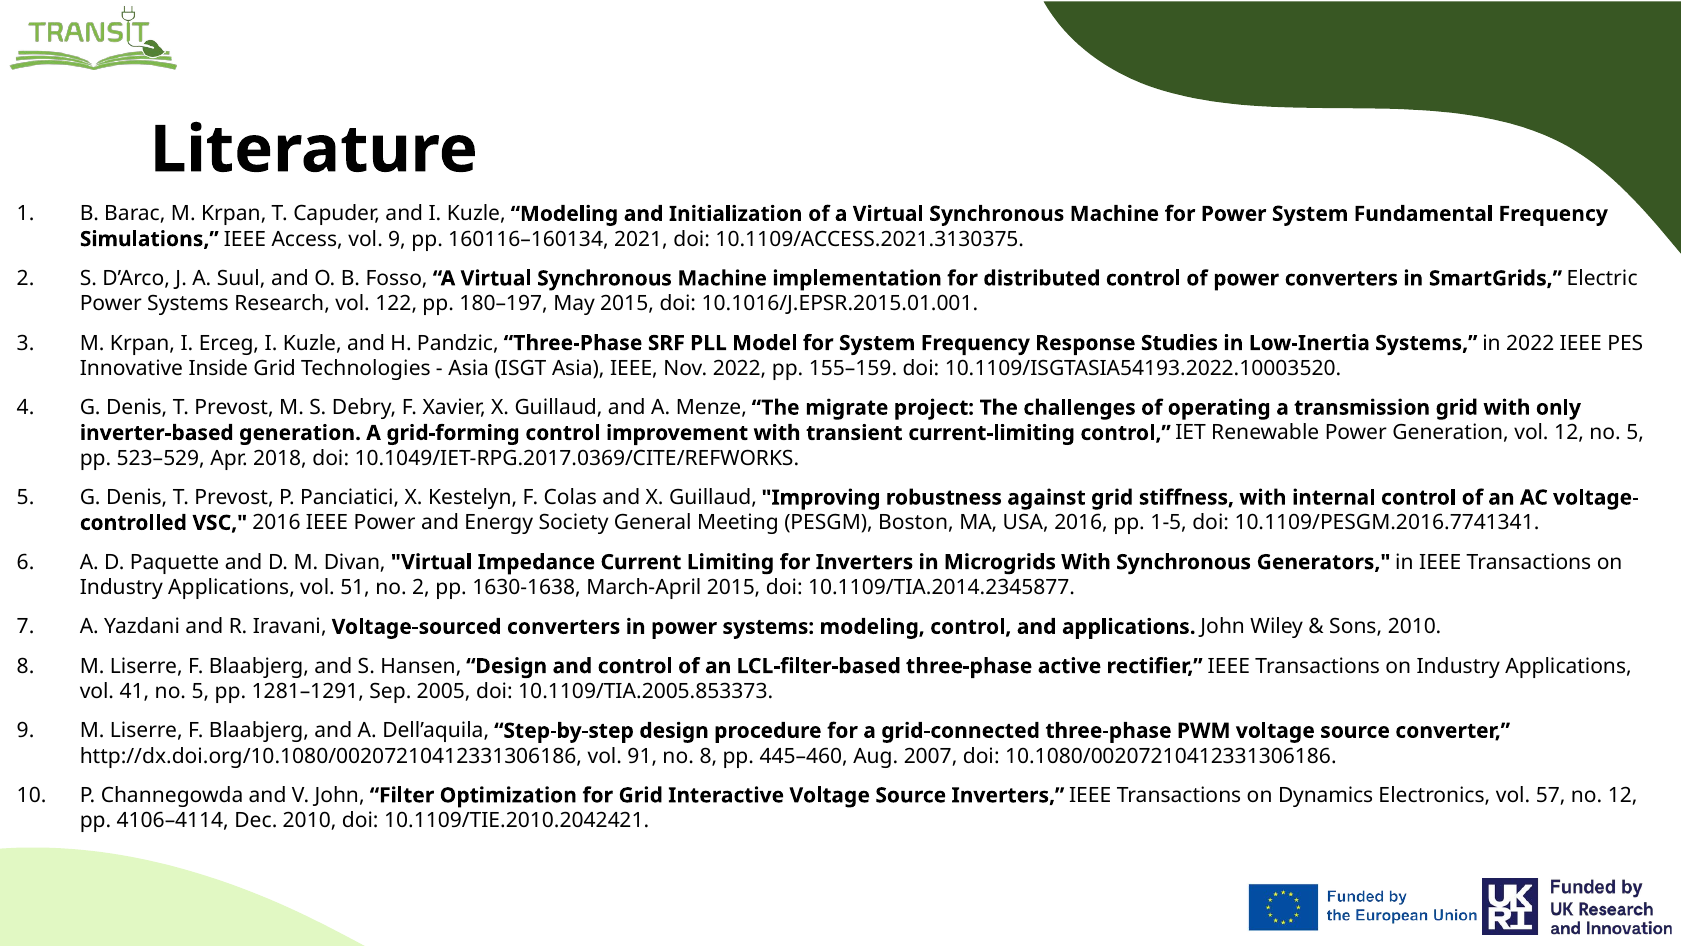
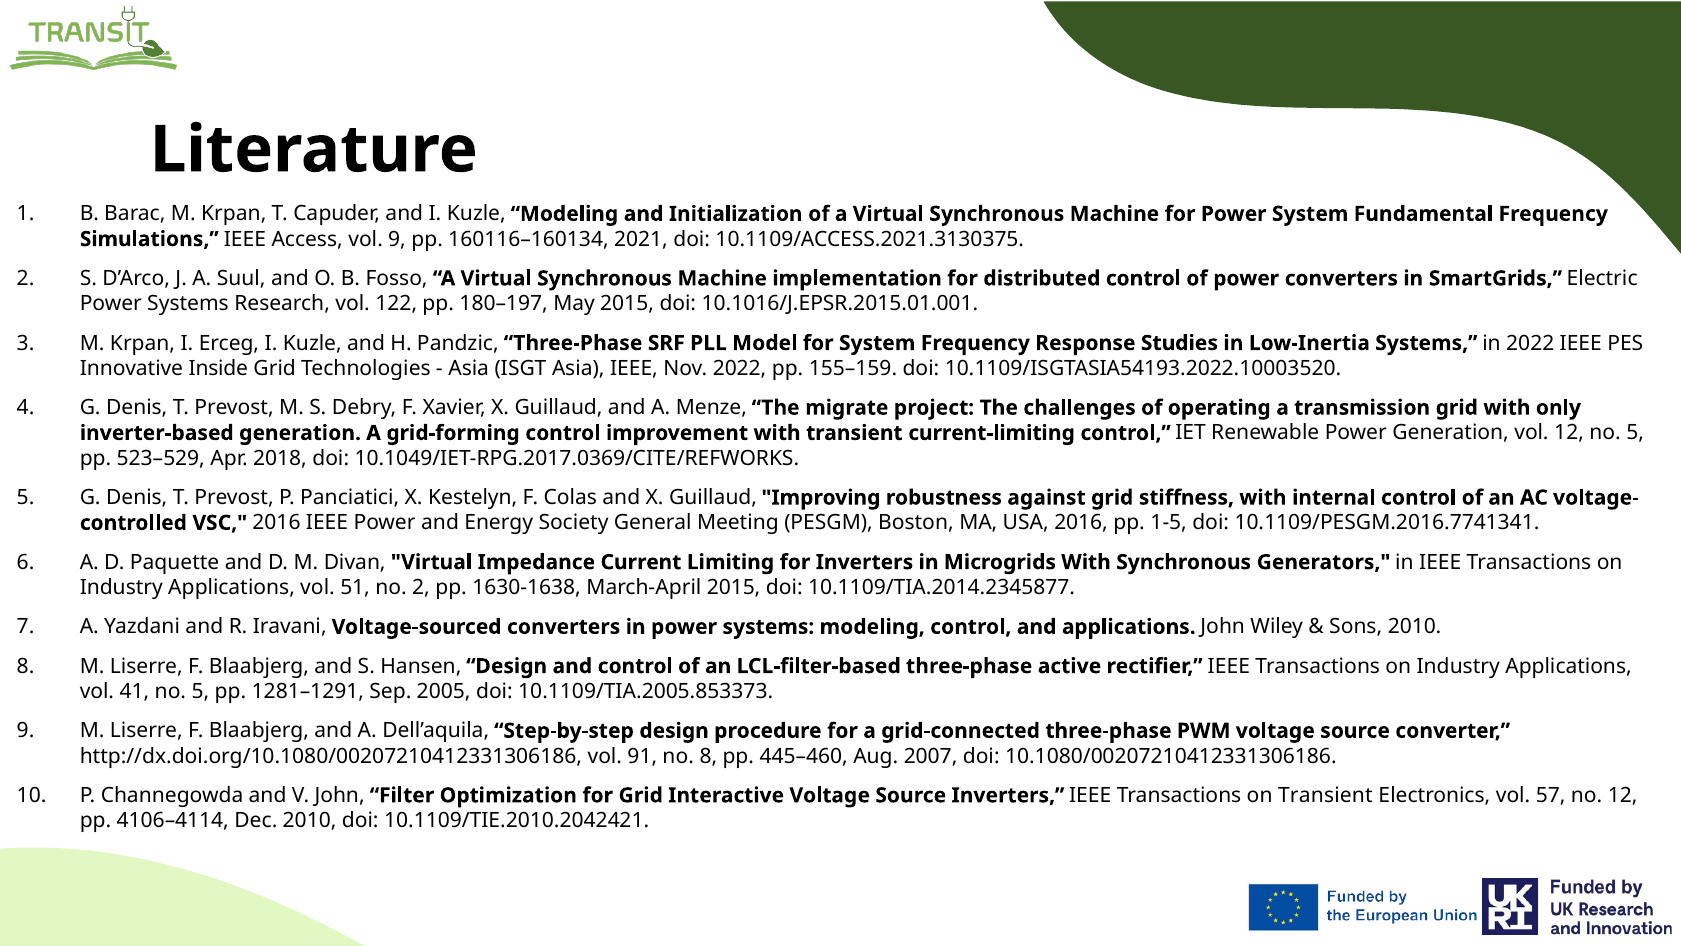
on Dynamics: Dynamics -> Transient (1325, 795)
